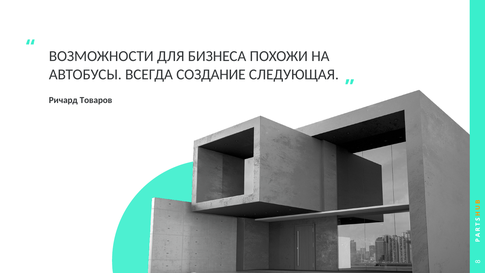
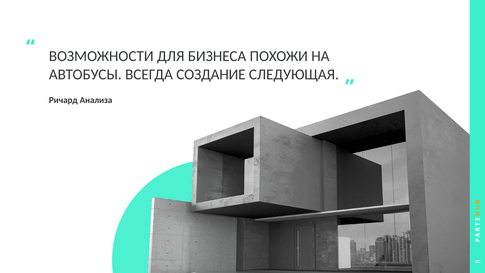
Товаров: Товаров -> Анализа (96, 100)
